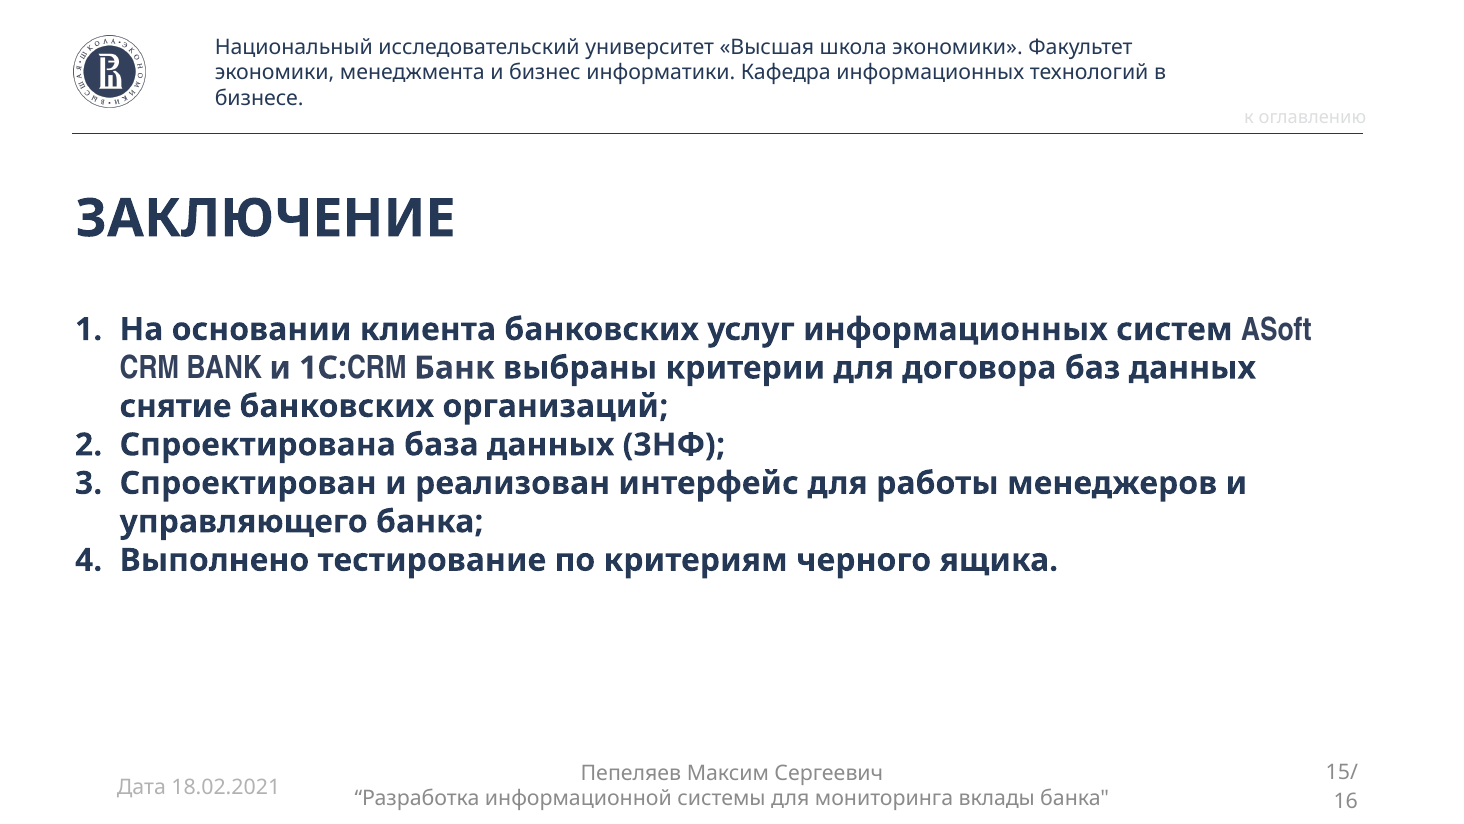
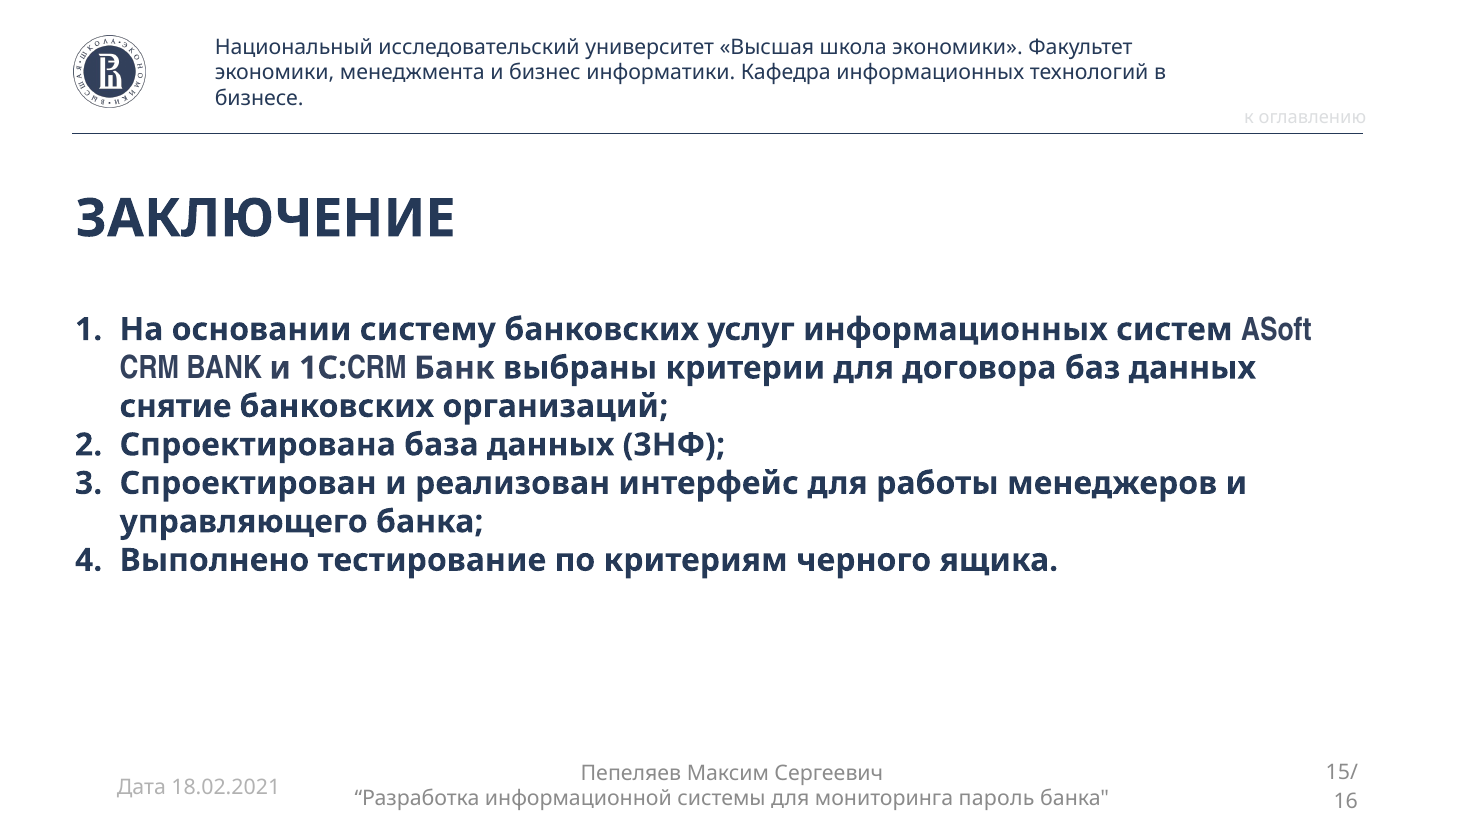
клиента: клиента -> систему (428, 329)
вклады: вклады -> пароль (997, 798)
